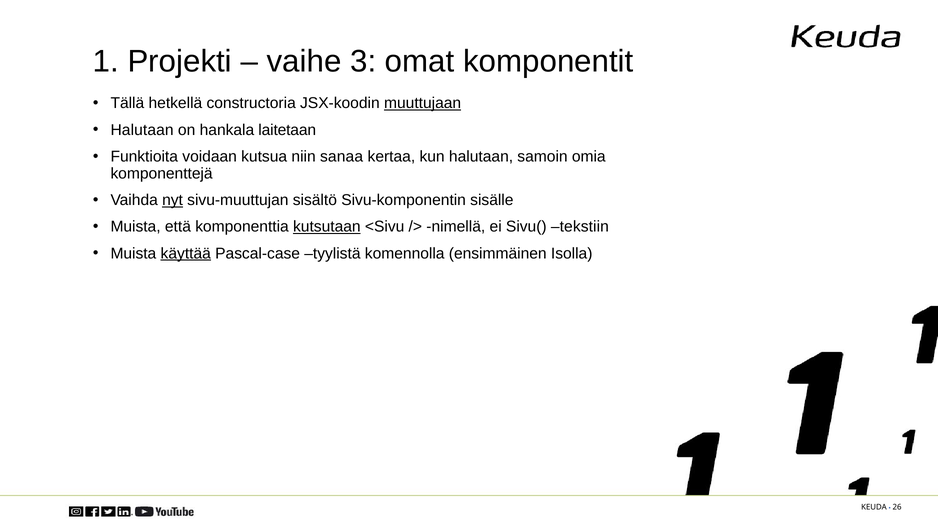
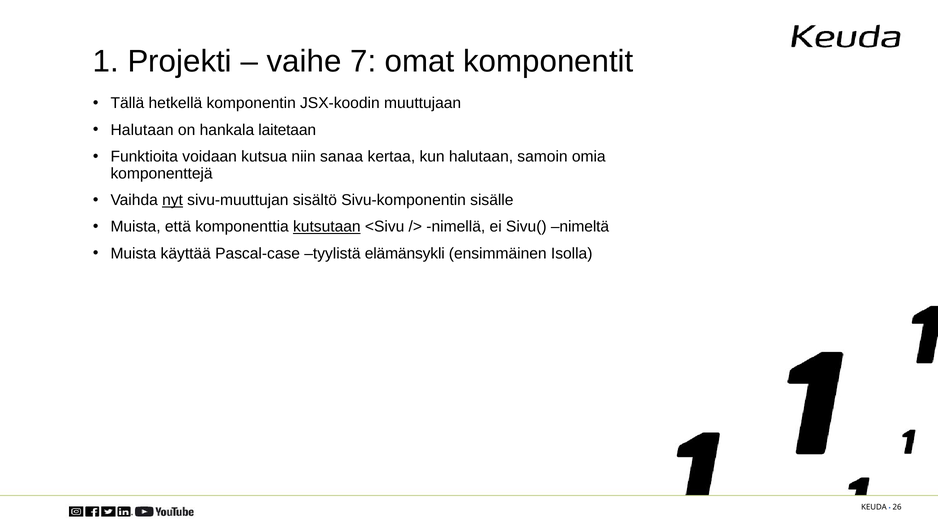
3: 3 -> 7 (363, 61)
constructoria: constructoria -> komponentin (251, 103)
muuttujaan underline: present -> none (423, 103)
tekstiin: tekstiin -> nimeltä (580, 227)
käyttää underline: present -> none (186, 253)
komennolla: komennolla -> elämänsykli (405, 253)
